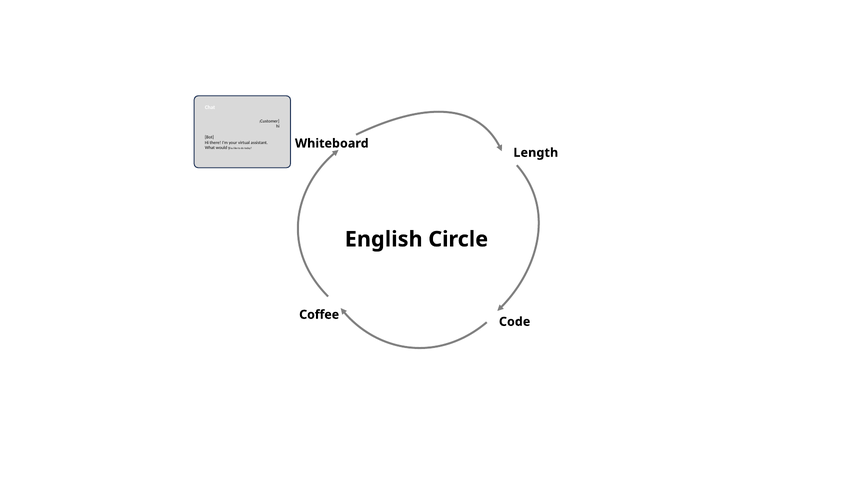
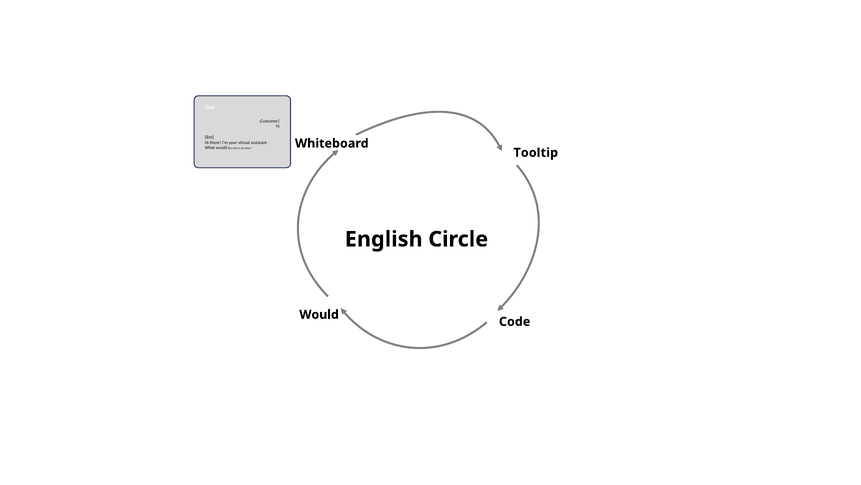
Length: Length -> Tooltip (536, 152)
Coffee: Coffee -> Would (319, 314)
